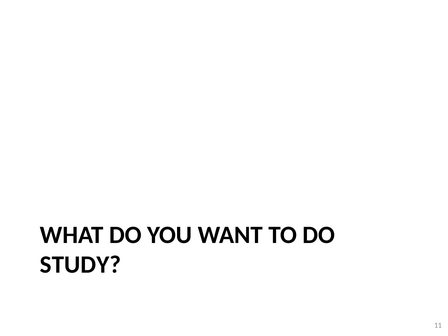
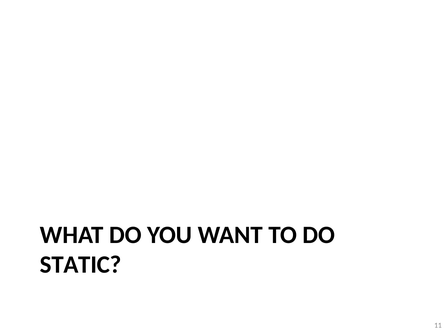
STUDY: STUDY -> STATIC (81, 265)
